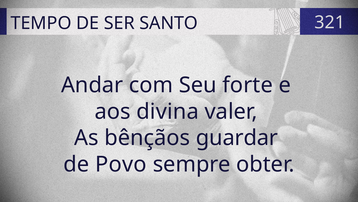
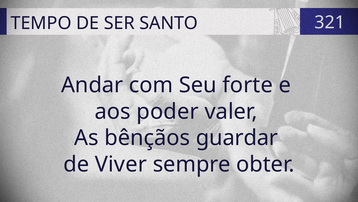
divina: divina -> poder (168, 111)
Povo: Povo -> Viver (121, 164)
